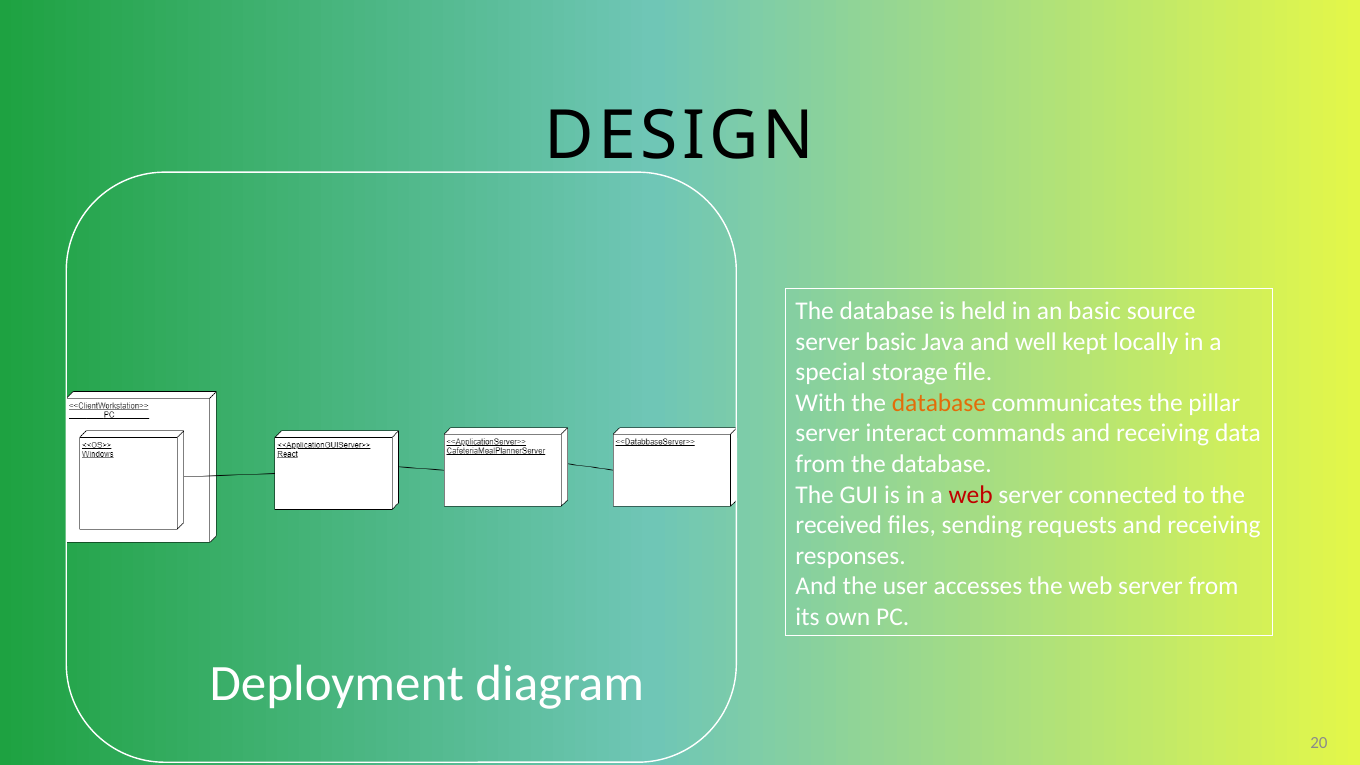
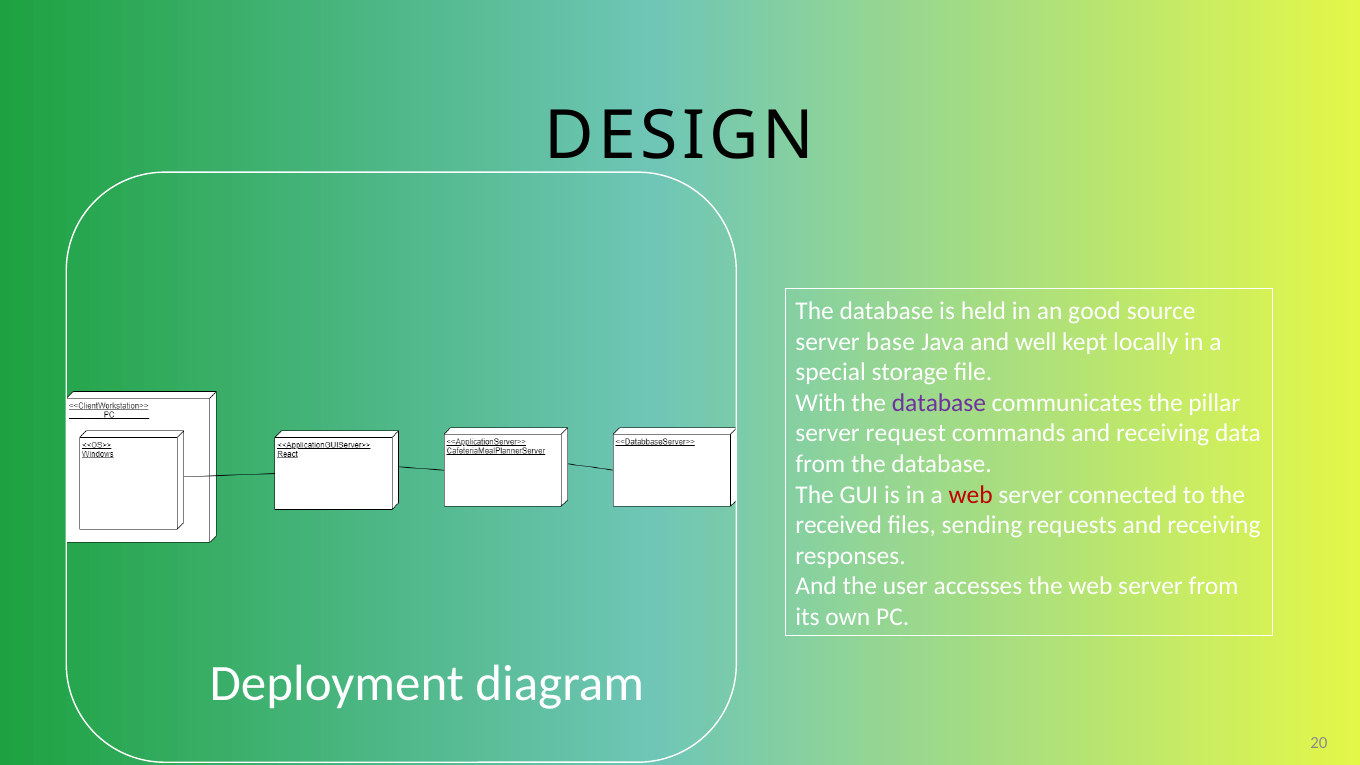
an basic: basic -> good (1095, 311)
server basic: basic -> base (890, 342)
database colour: orange -> purple (939, 403)
interact: interact -> request (906, 433)
